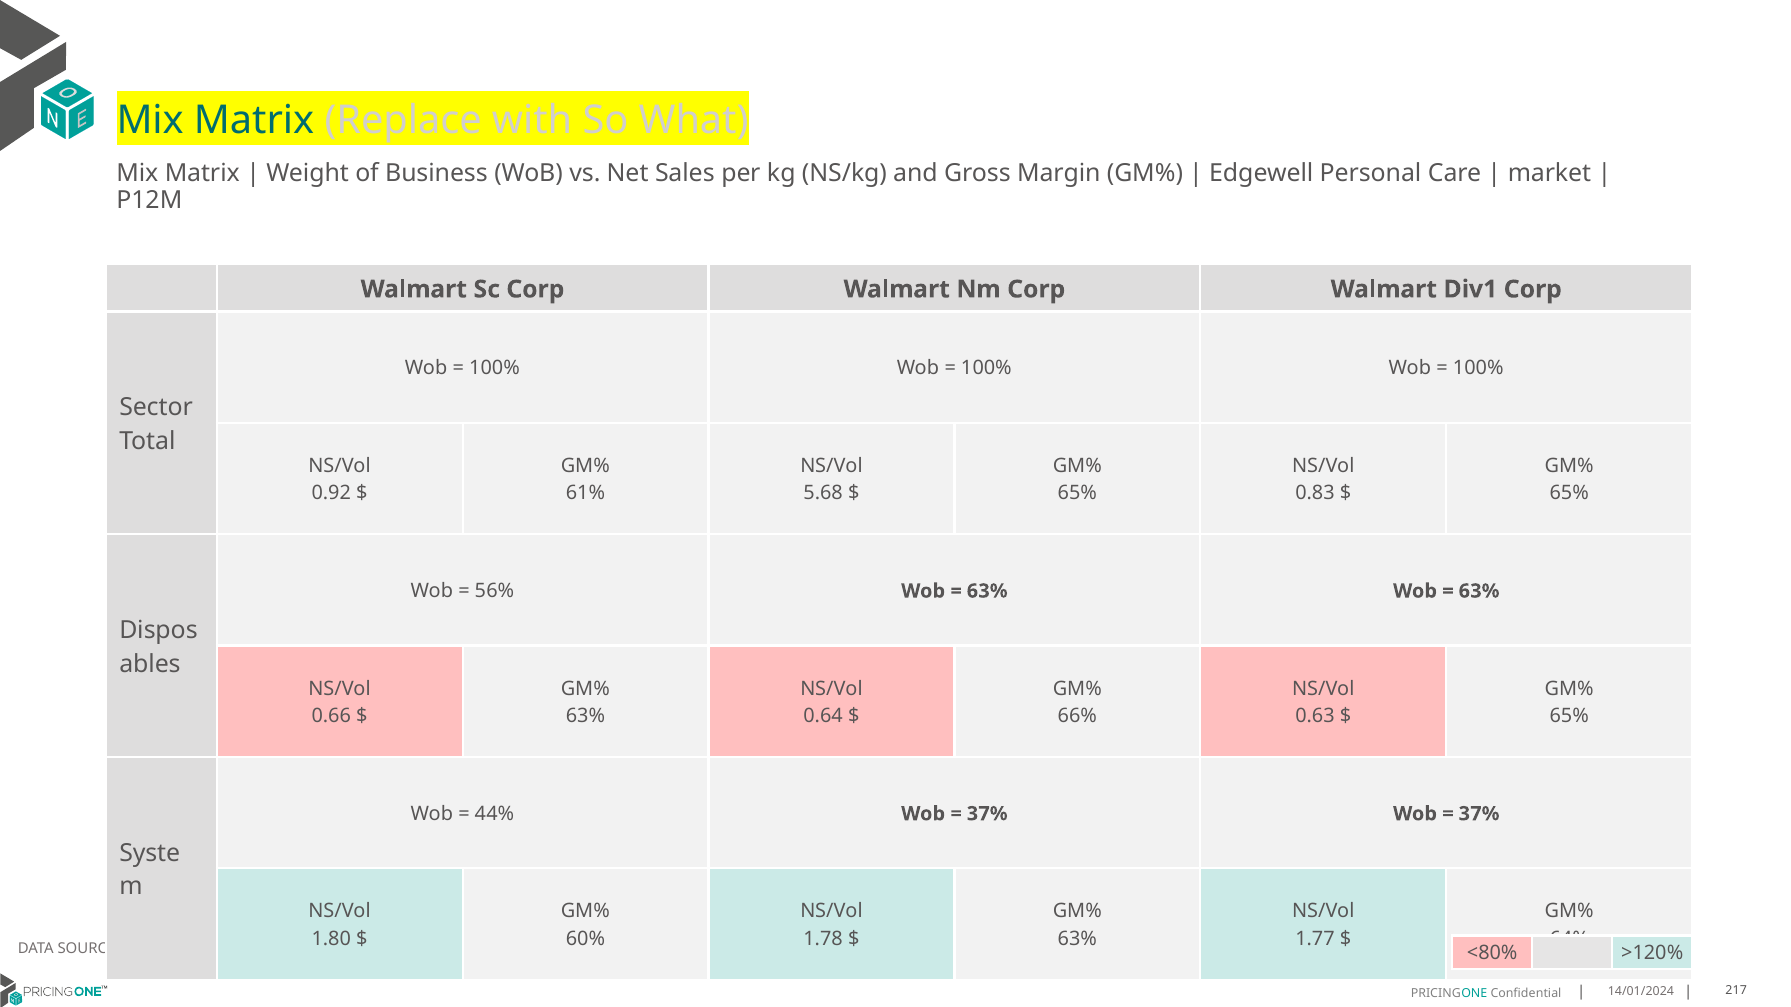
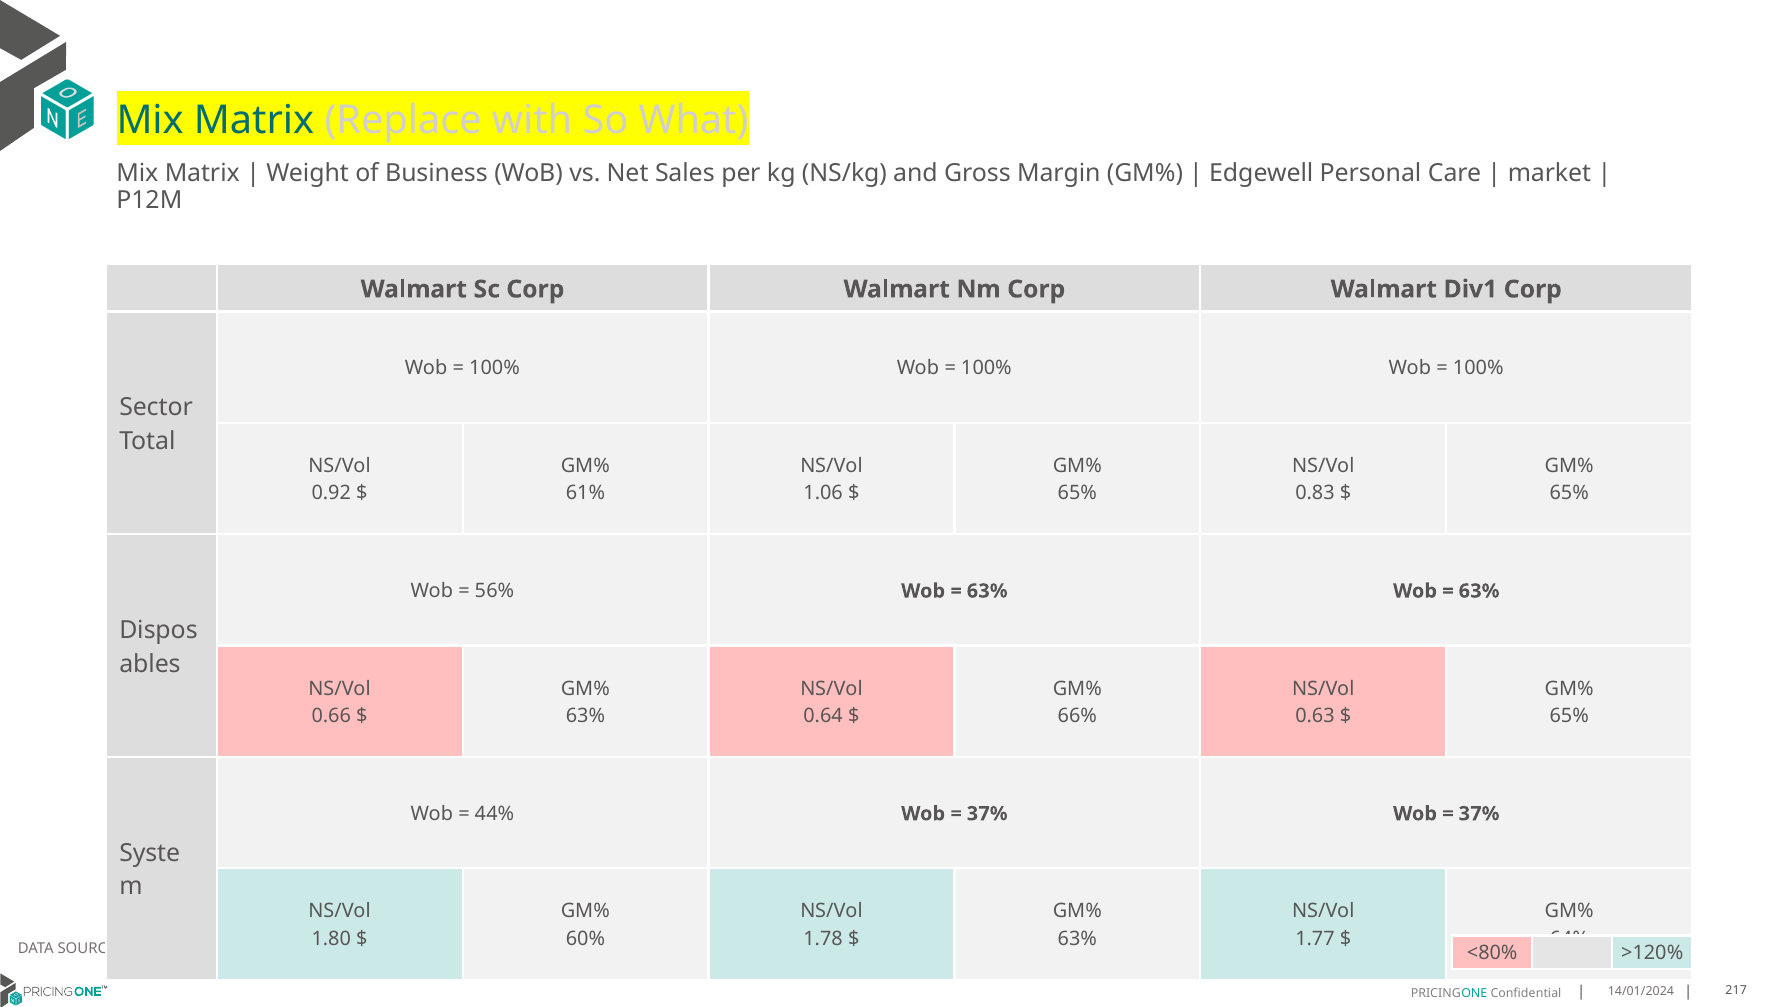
5.68: 5.68 -> 1.06 (823, 494)
